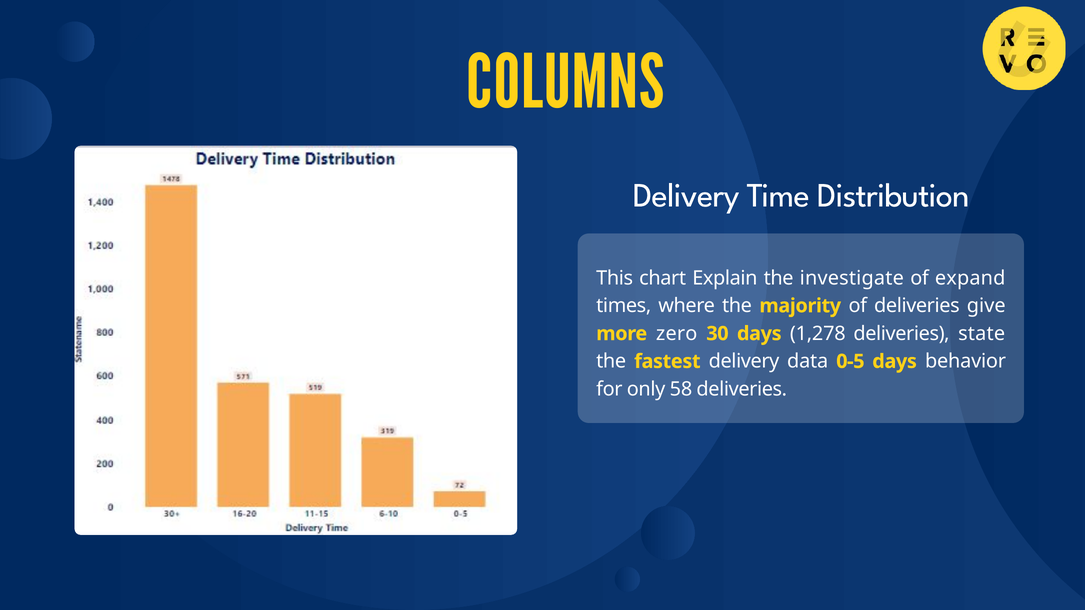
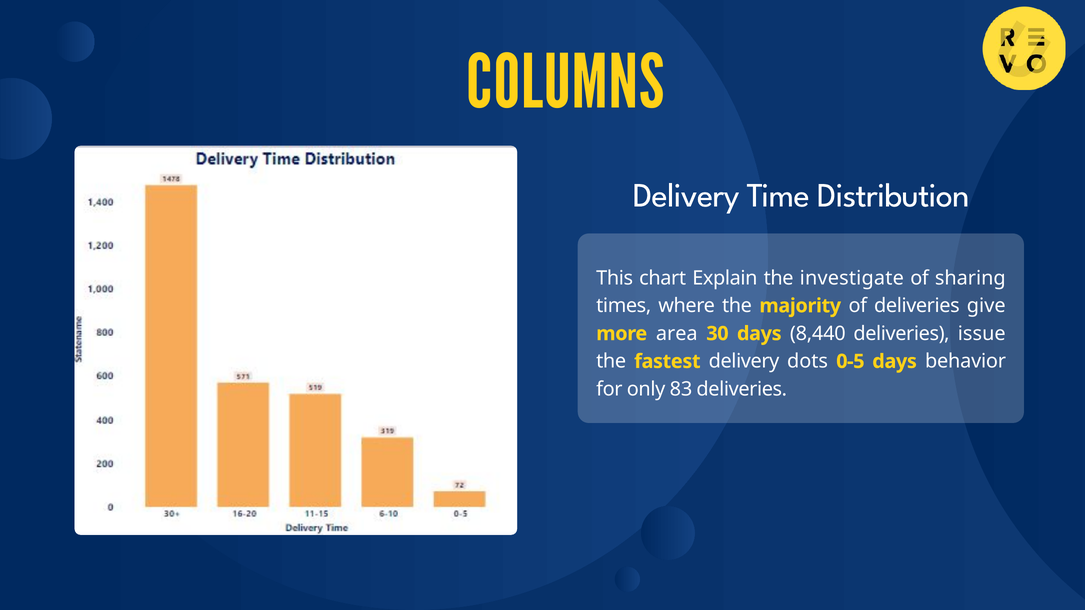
expand: expand -> sharing (970, 278)
zero: zero -> area (677, 334)
1,278: 1,278 -> 8,440 (818, 334)
state: state -> issue (982, 334)
data: data -> dots (808, 362)
58: 58 -> 83 (681, 389)
